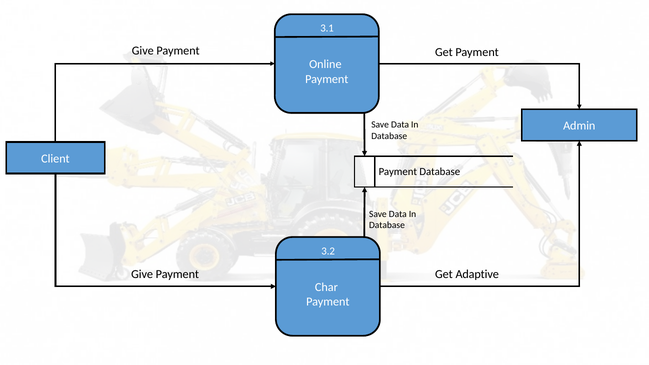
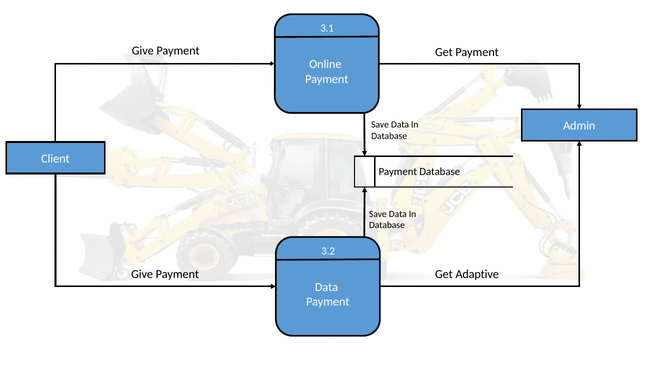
Char: Char -> Data (326, 287)
